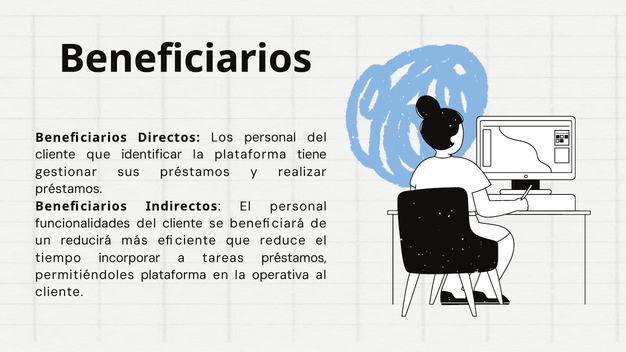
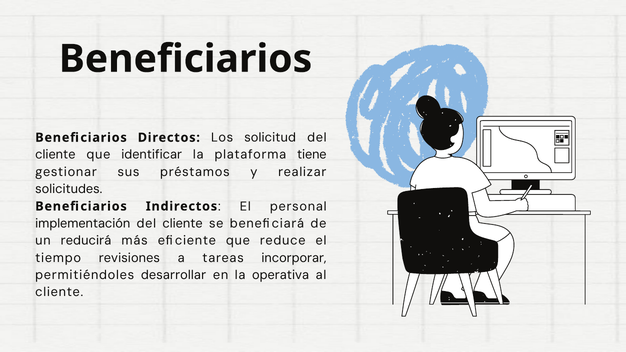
Los personal: personal -> solicitud (270, 138)
préstamos: préstamos -> solicitudes (69, 189)
funcionalidades: funcionalidades -> implementación (83, 224)
incorporar: incorporar -> revisiones (129, 258)
tareas préstamos: préstamos -> incorporar (294, 258)
permitiéndoles plataforma: plataforma -> desarrollar (174, 275)
